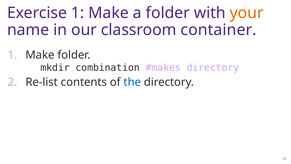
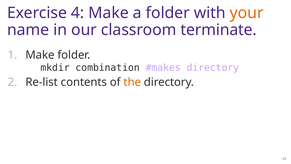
Exercise 1: 1 -> 4 (78, 13)
container: container -> terminate (219, 30)
the colour: blue -> orange (132, 82)
